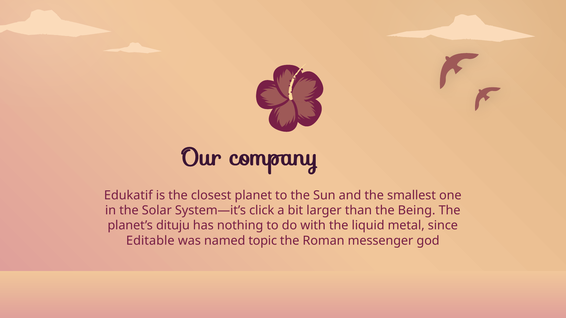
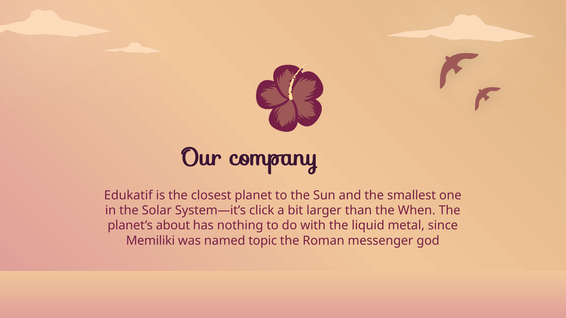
Being: Being -> When (417, 211)
dituju: dituju -> about (173, 226)
Editable: Editable -> Memiliki (150, 241)
